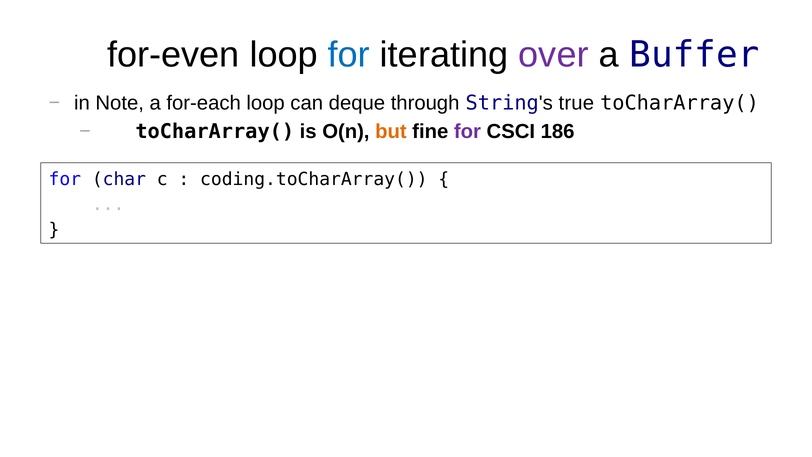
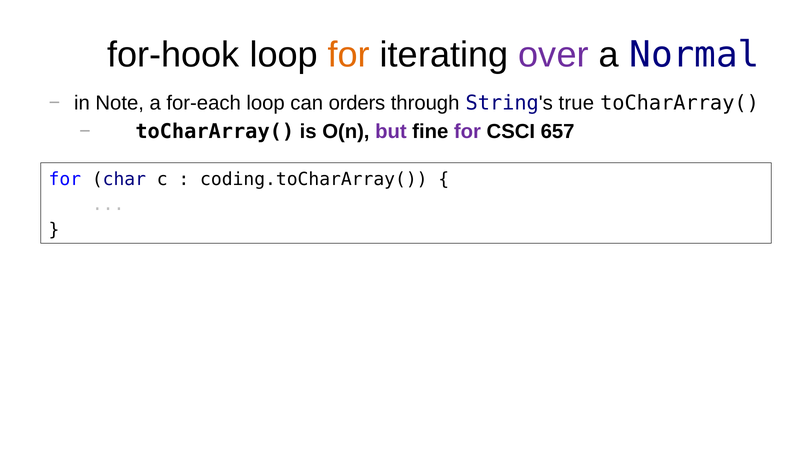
for-even: for-even -> for-hook (173, 55)
for colour: blue -> orange (349, 55)
Buffer: Buffer -> Normal (694, 55)
deque: deque -> orders (357, 103)
but colour: orange -> purple (391, 132)
186: 186 -> 657 (558, 132)
